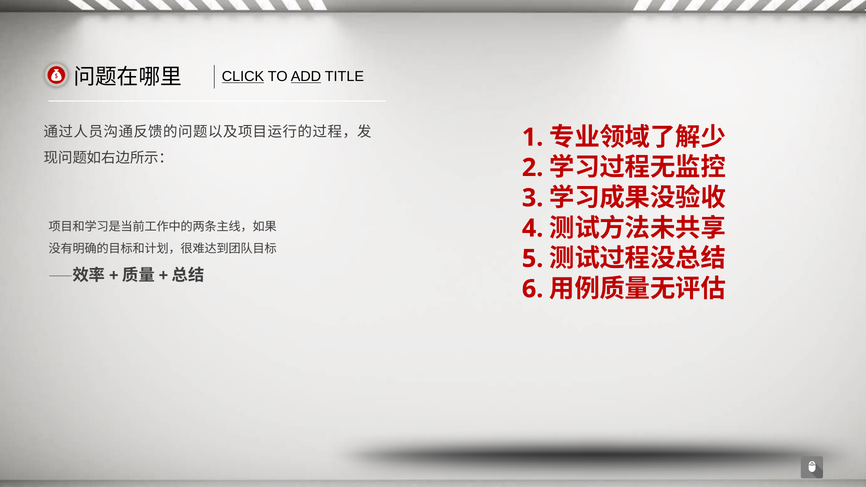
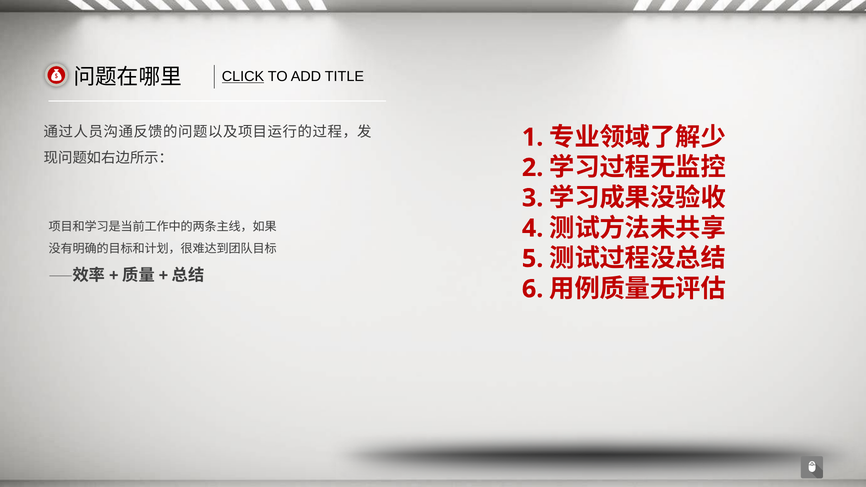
ADD underline: present -> none (306, 77)
